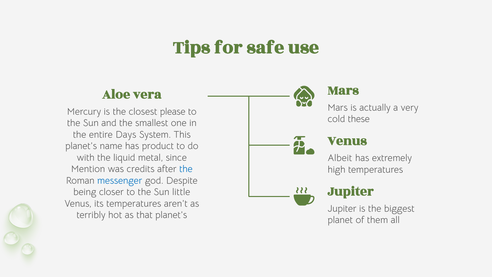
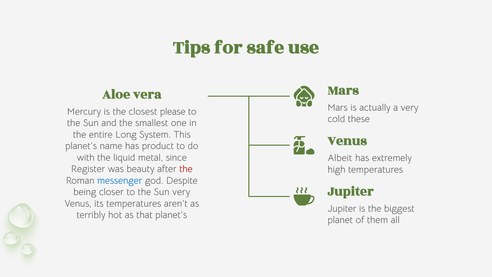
Days: Days -> Long (126, 134)
Mention: Mention -> Register (88, 169)
credits: credits -> beauty (141, 169)
the colour: blue -> red (186, 169)
Sun little: little -> very (181, 192)
